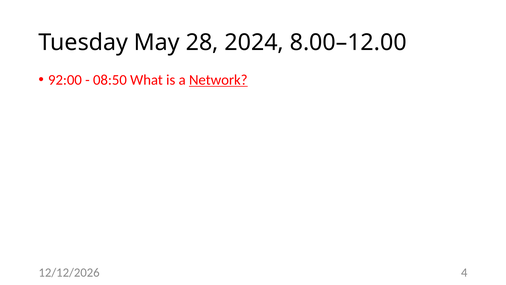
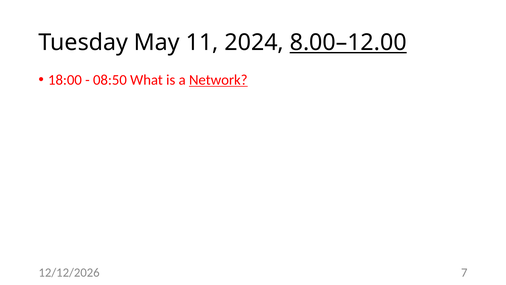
28: 28 -> 11 (202, 43)
8.00–12.00 underline: none -> present (348, 43)
92:00: 92:00 -> 18:00 (65, 80)
4: 4 -> 7 (464, 272)
